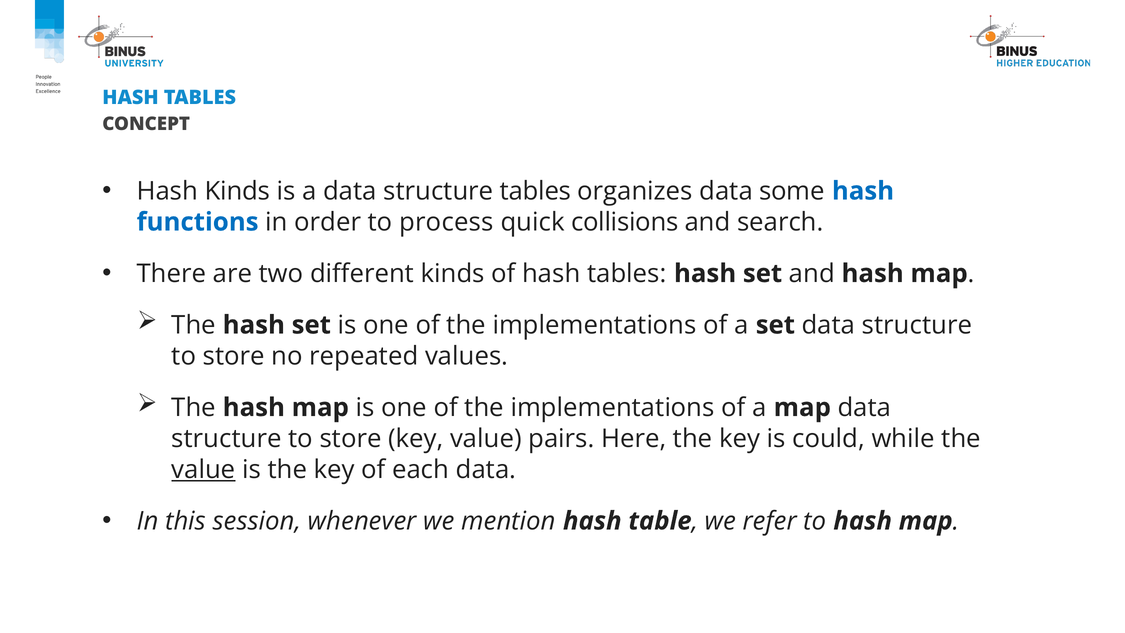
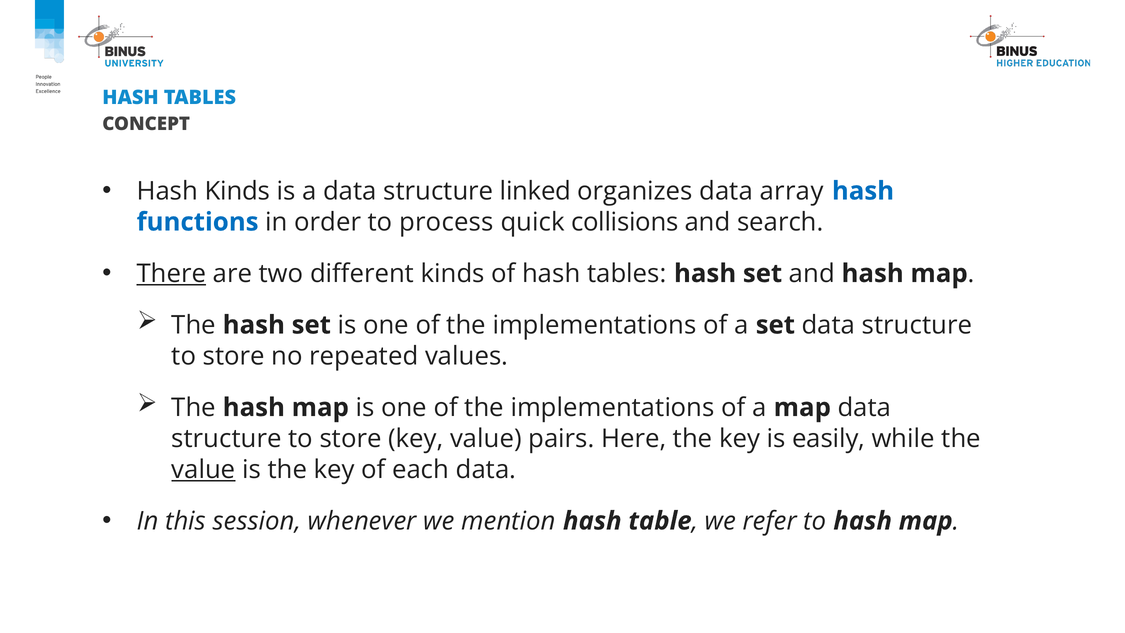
structure tables: tables -> linked (535, 191)
some: some -> array (792, 191)
There underline: none -> present (171, 273)
could: could -> easily (829, 438)
